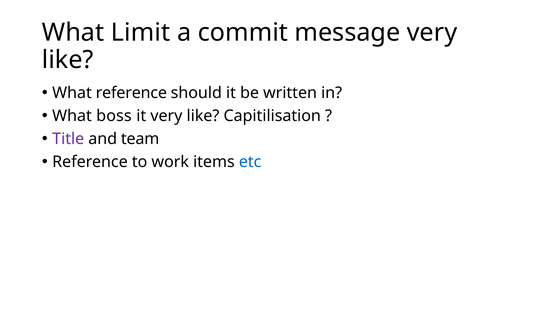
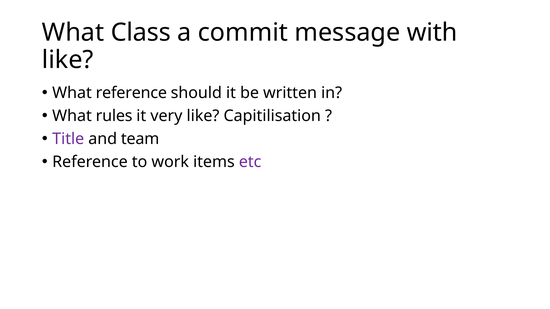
Limit: Limit -> Class (141, 33)
message very: very -> with (432, 33)
boss: boss -> rules (114, 116)
etc colour: blue -> purple (250, 162)
